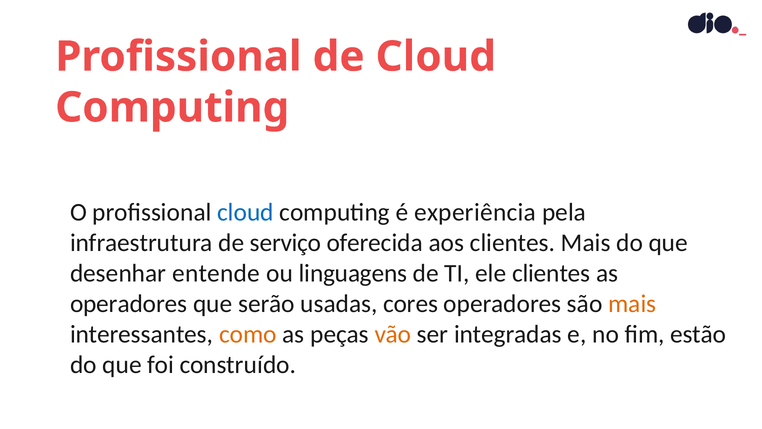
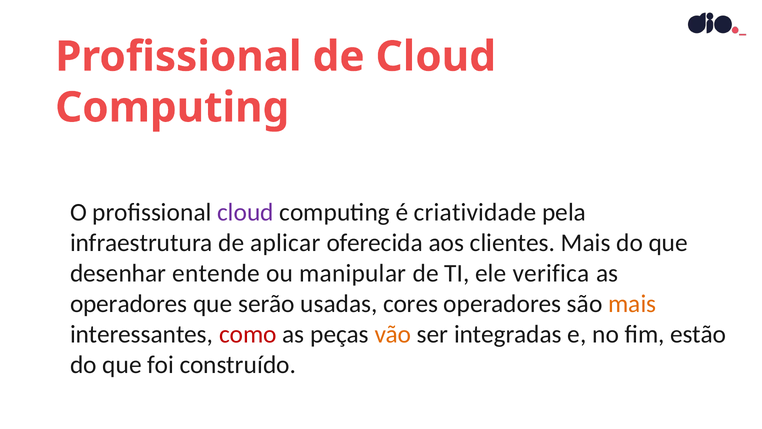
cloud colour: blue -> purple (246, 212)
experiência: experiência -> criatividade (475, 212)
serviço: serviço -> aplicar (285, 243)
linguagens: linguagens -> manipular (353, 273)
ele clientes: clientes -> verifica (551, 273)
como colour: orange -> red (248, 334)
